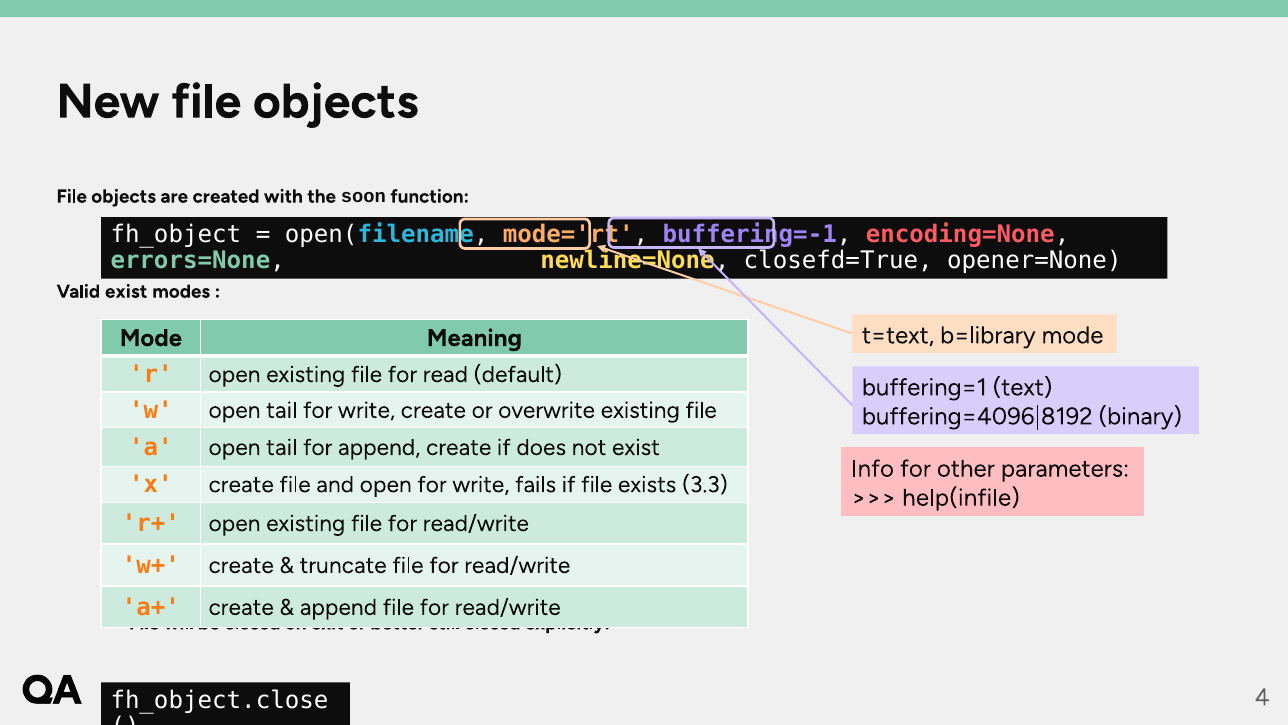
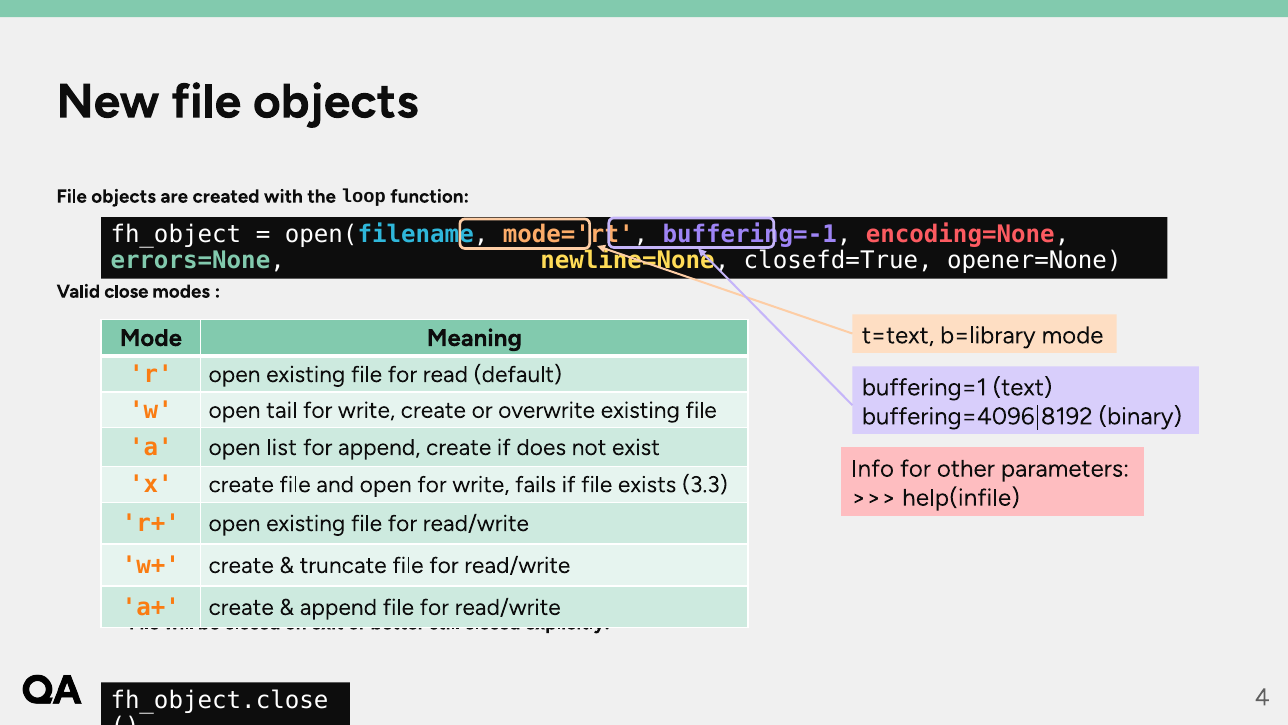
soon: soon -> loop (363, 196)
Valid exist: exist -> close (126, 291)
a open tail: tail -> list (282, 447)
